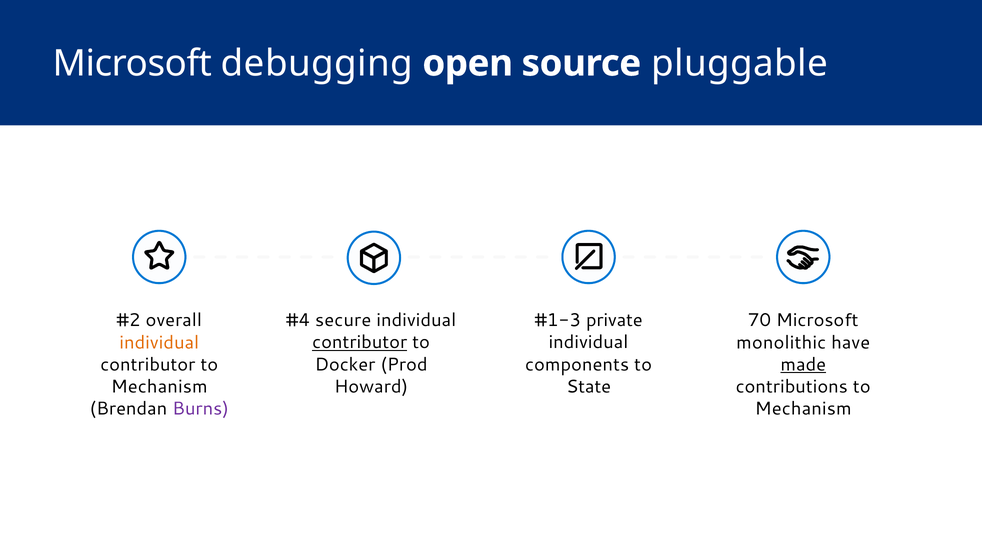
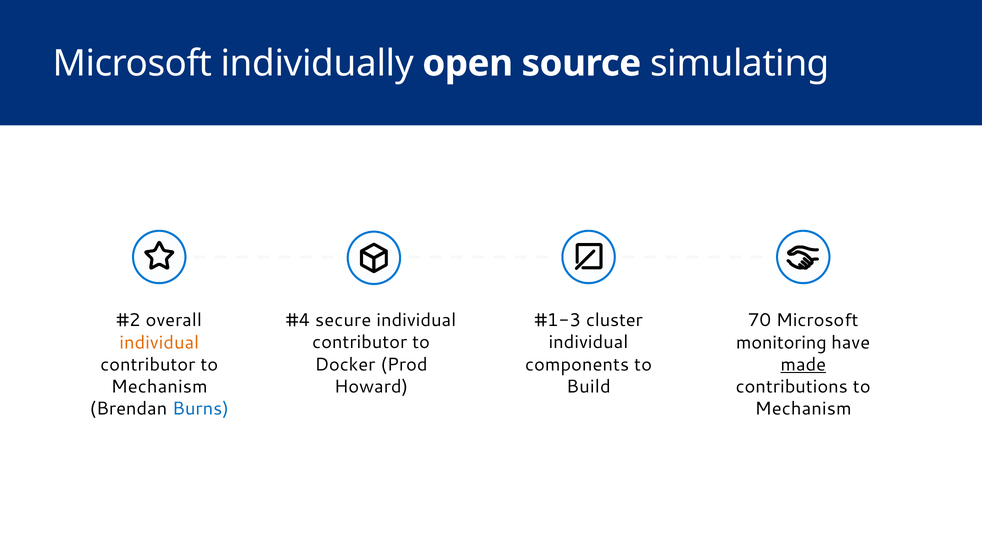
debugging: debugging -> individually (317, 63)
pluggable: pluggable -> simulating (740, 63)
private: private -> cluster (614, 321)
contributor underline: present -> none (360, 343)
monolithic: monolithic -> monitoring (781, 343)
State: State -> Build (588, 387)
Burns colour: purple -> blue (201, 409)
